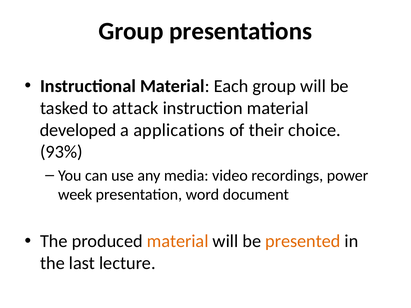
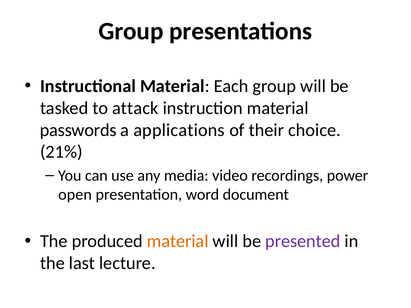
developed: developed -> passwords (78, 130)
93%: 93% -> 21% (61, 152)
week: week -> open (75, 195)
presented colour: orange -> purple (303, 241)
